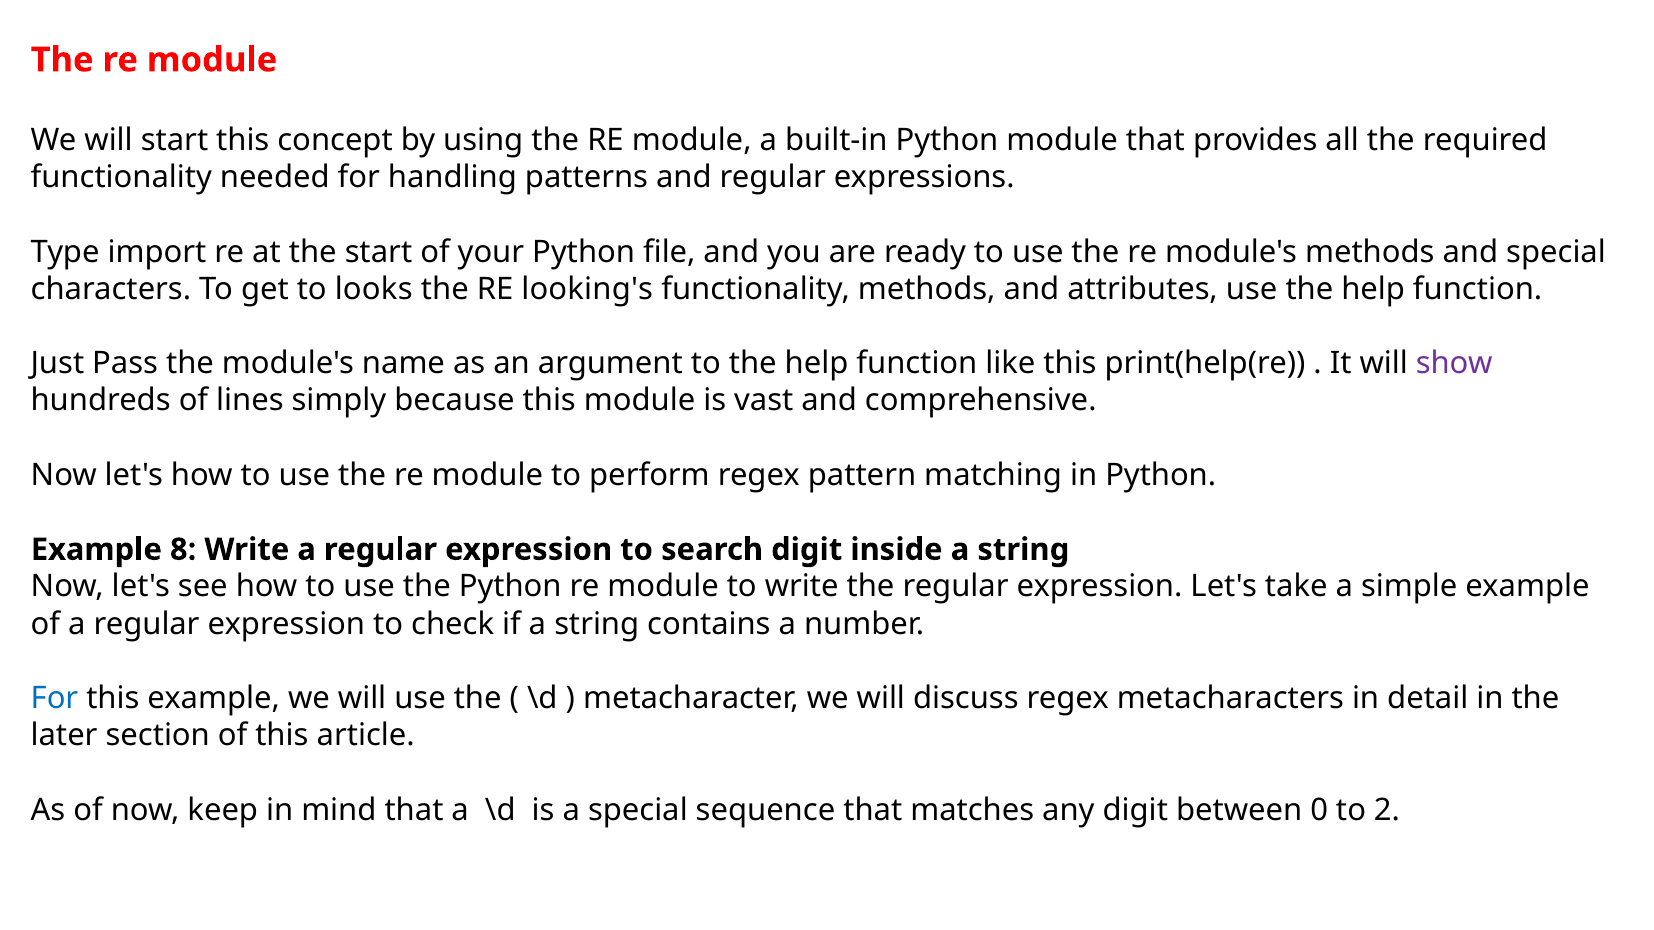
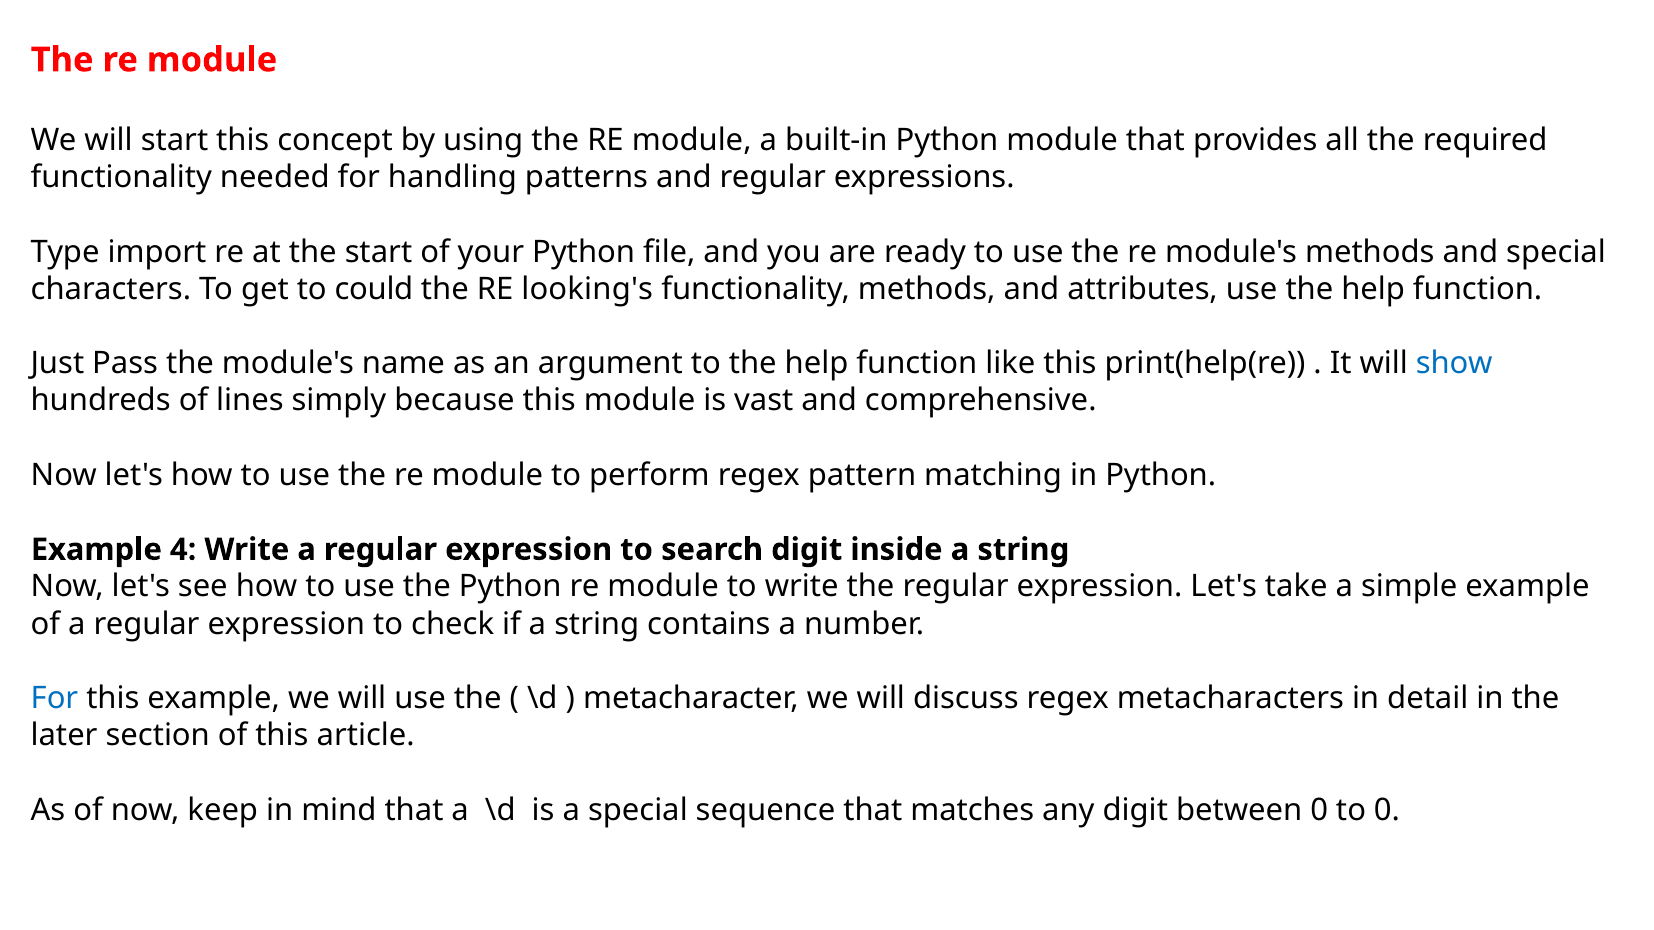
looks: looks -> could (374, 289)
show colour: purple -> blue (1454, 364)
8: 8 -> 4 (183, 550)
to 2: 2 -> 0 (1387, 810)
